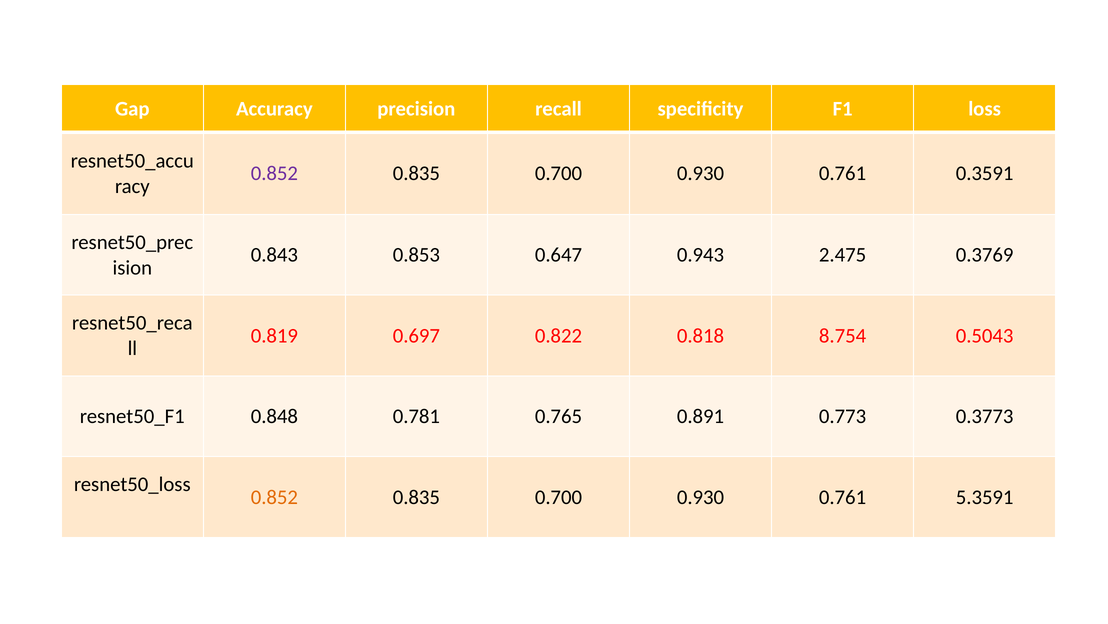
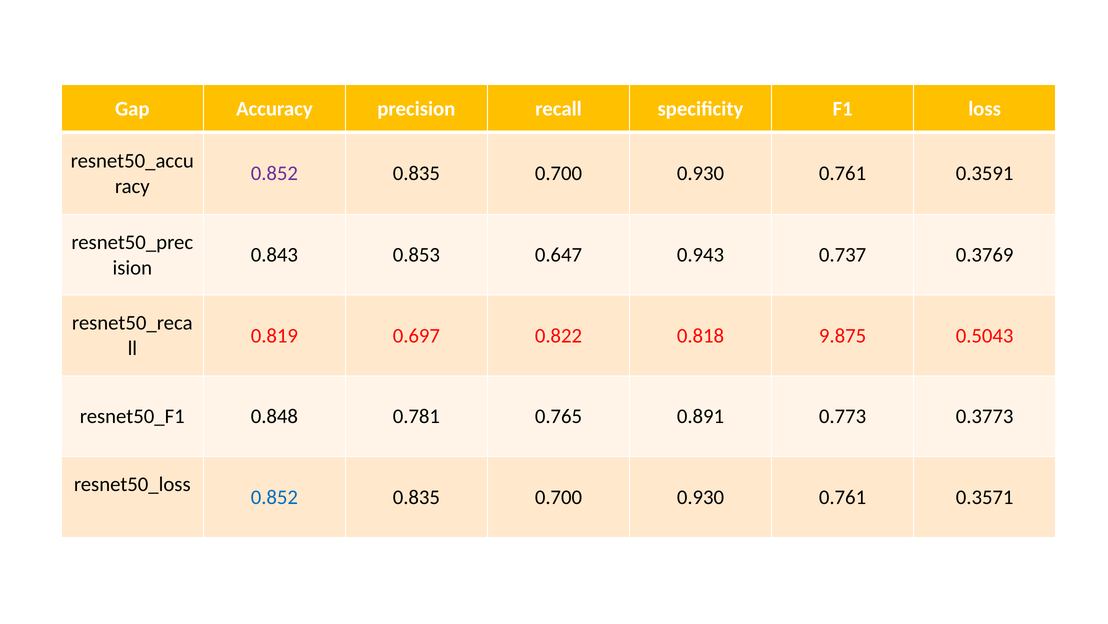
2.475: 2.475 -> 0.737 (843, 255)
8.754: 8.754 -> 9.875 (843, 335)
0.852 colour: orange -> blue (274, 497)
5.3591: 5.3591 -> 0.3571 (985, 497)
